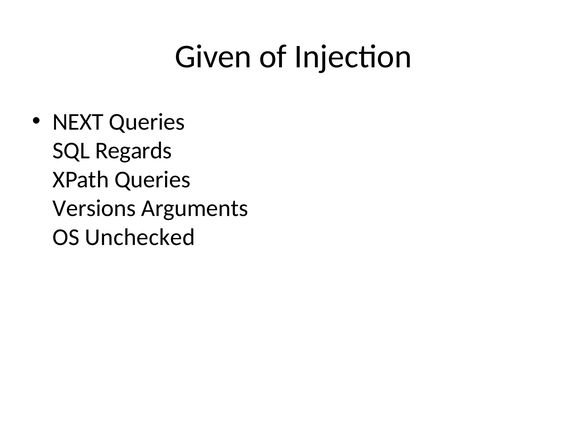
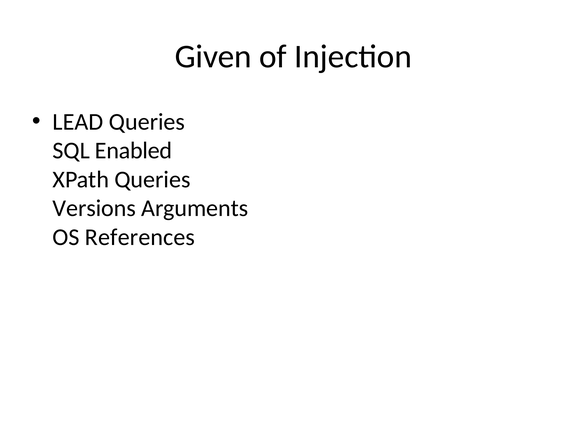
NEXT: NEXT -> LEAD (78, 122)
Regards: Regards -> Enabled (134, 151)
Unchecked: Unchecked -> References (140, 237)
